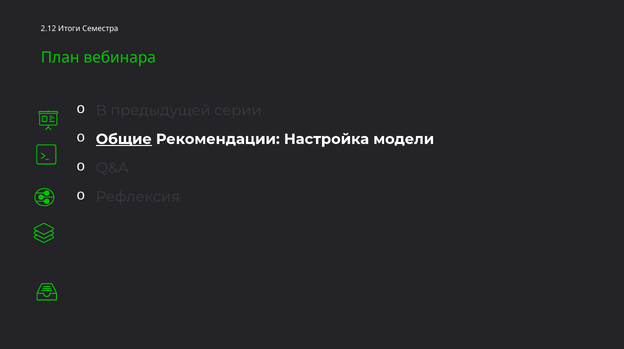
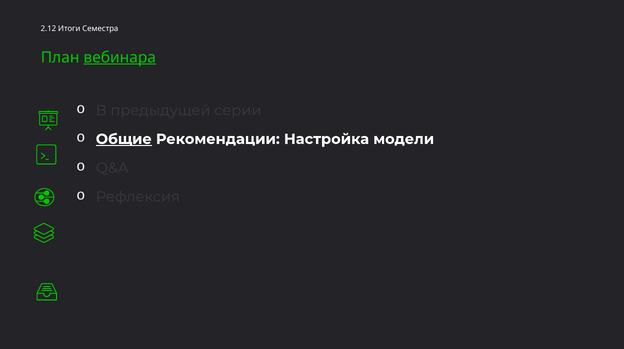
вебинара underline: none -> present (120, 57)
